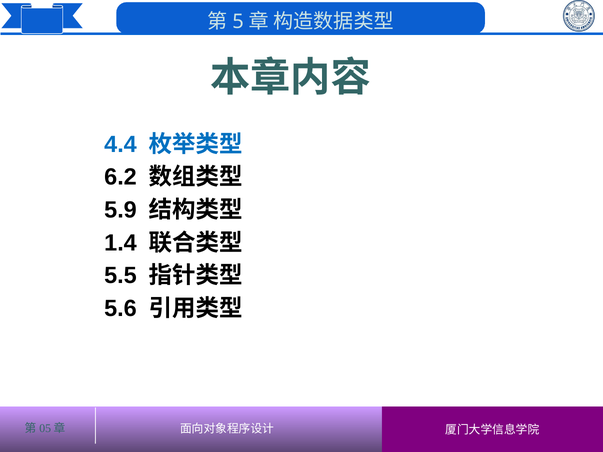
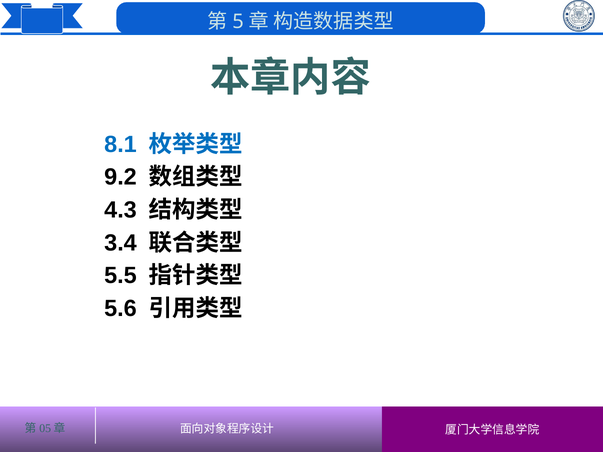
4.4: 4.4 -> 8.1 (121, 144)
6.2: 6.2 -> 9.2 (121, 177)
5.9: 5.9 -> 4.3 (121, 210)
1.4: 1.4 -> 3.4 (121, 243)
